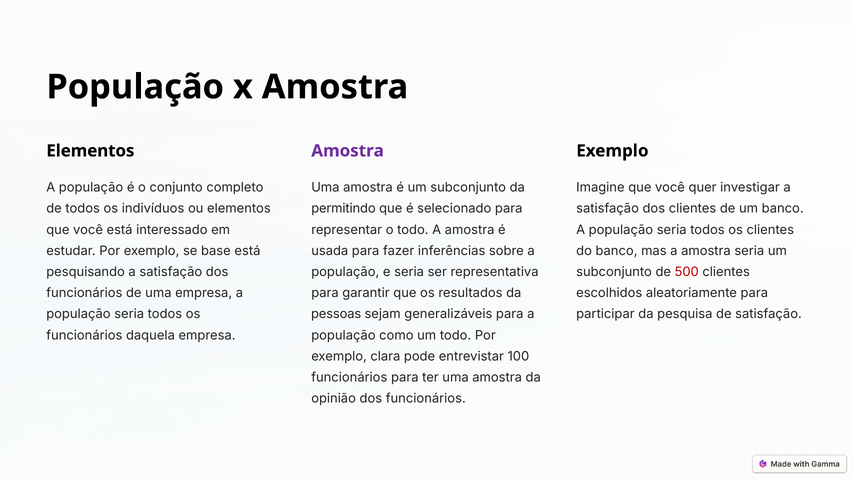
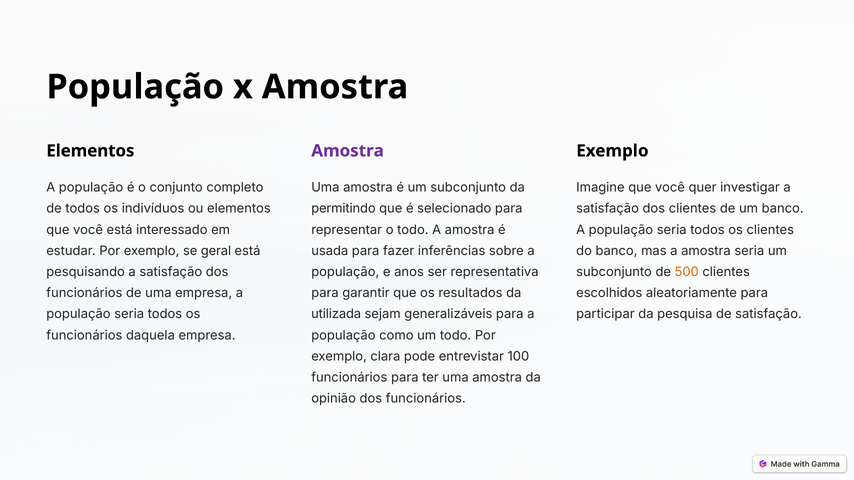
base: base -> geral (216, 251)
e seria: seria -> anos (409, 272)
500 colour: red -> orange (687, 272)
pessoas: pessoas -> utilizada (336, 314)
